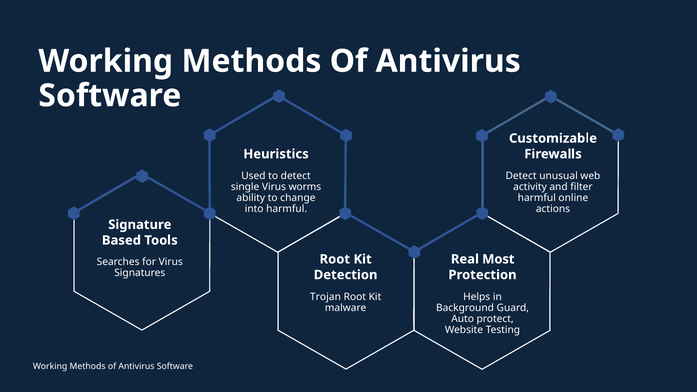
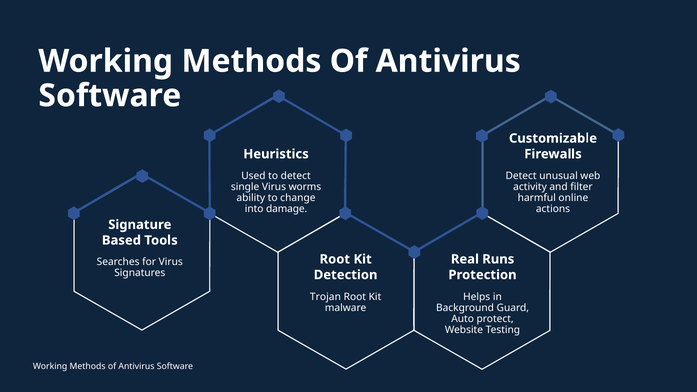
into harmful: harmful -> damage (287, 209)
Most: Most -> Runs (498, 259)
